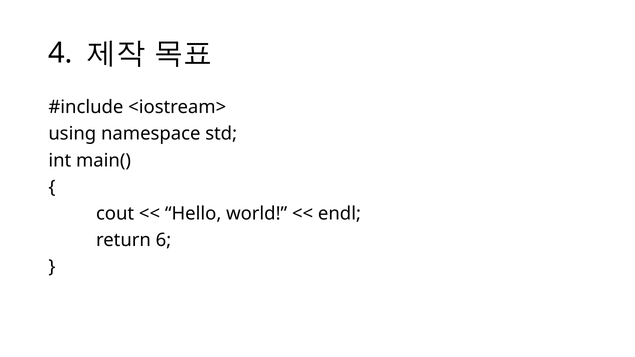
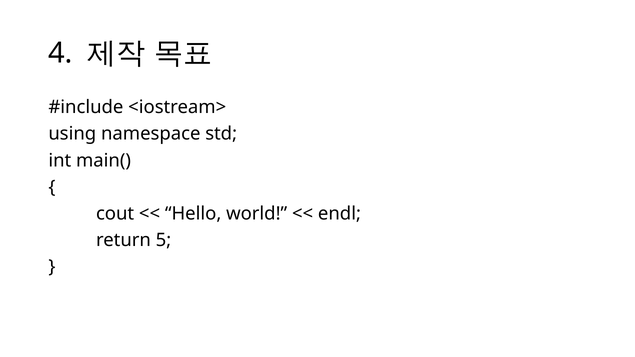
6: 6 -> 5 (163, 240)
